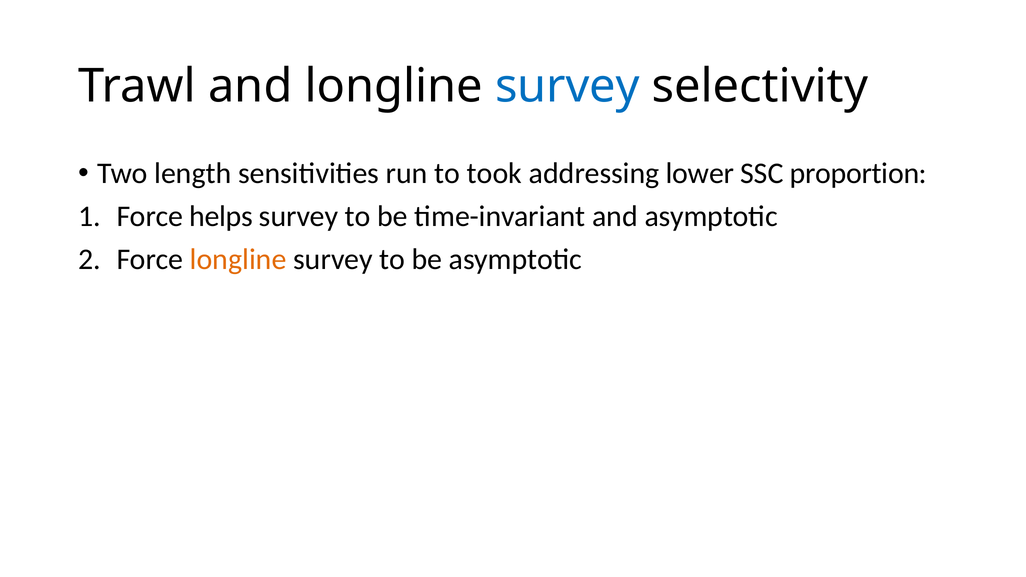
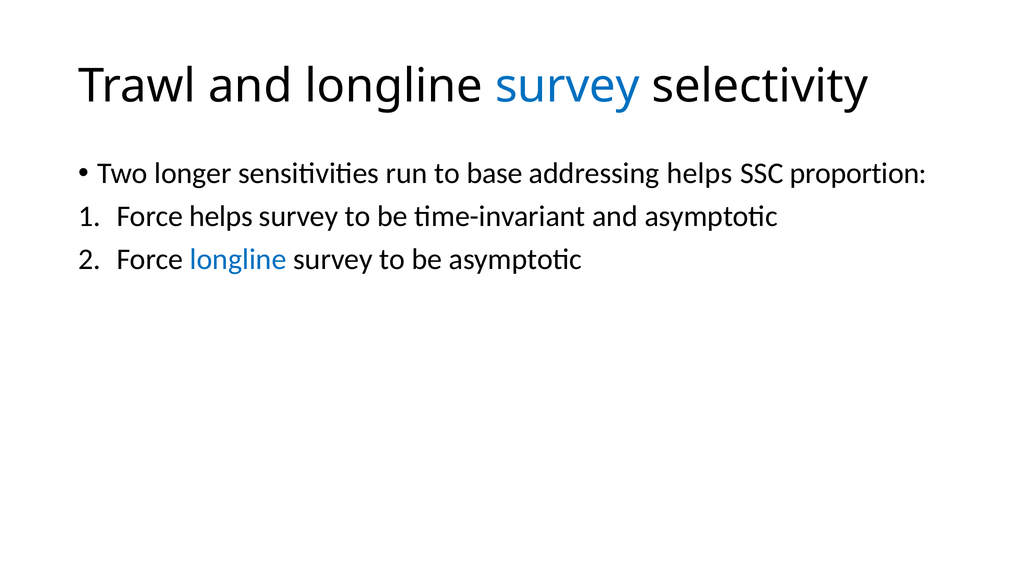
length: length -> longer (193, 173)
took: took -> base (494, 173)
addressing lower: lower -> helps (700, 173)
longline colour: orange -> blue (238, 259)
